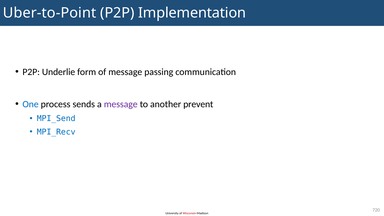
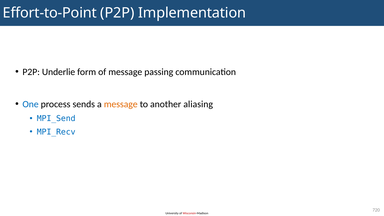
Uber-to-Point: Uber-to-Point -> Effort-to-Point (50, 13)
message colour: purple -> orange (121, 104)
prevent: prevent -> aliasing (198, 104)
